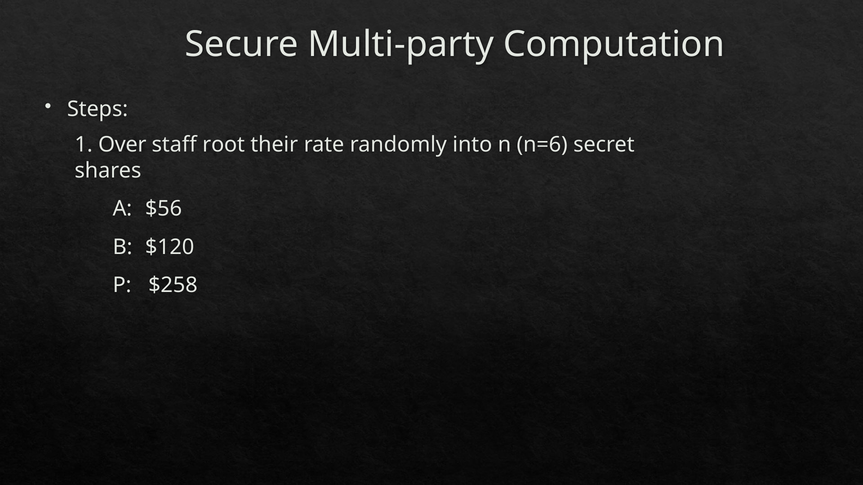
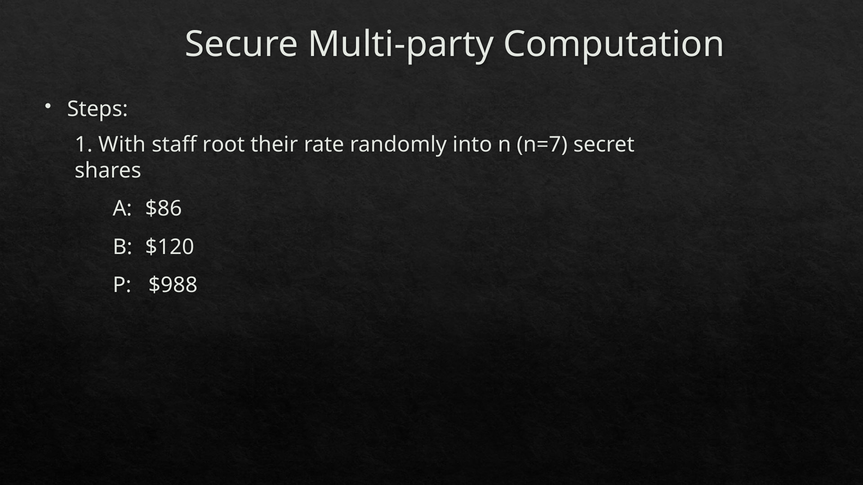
Over: Over -> With (122, 145)
n=6: n=6 -> n=7 (542, 145)
$56: $56 -> $86 (164, 209)
$258: $258 -> $988 (173, 285)
